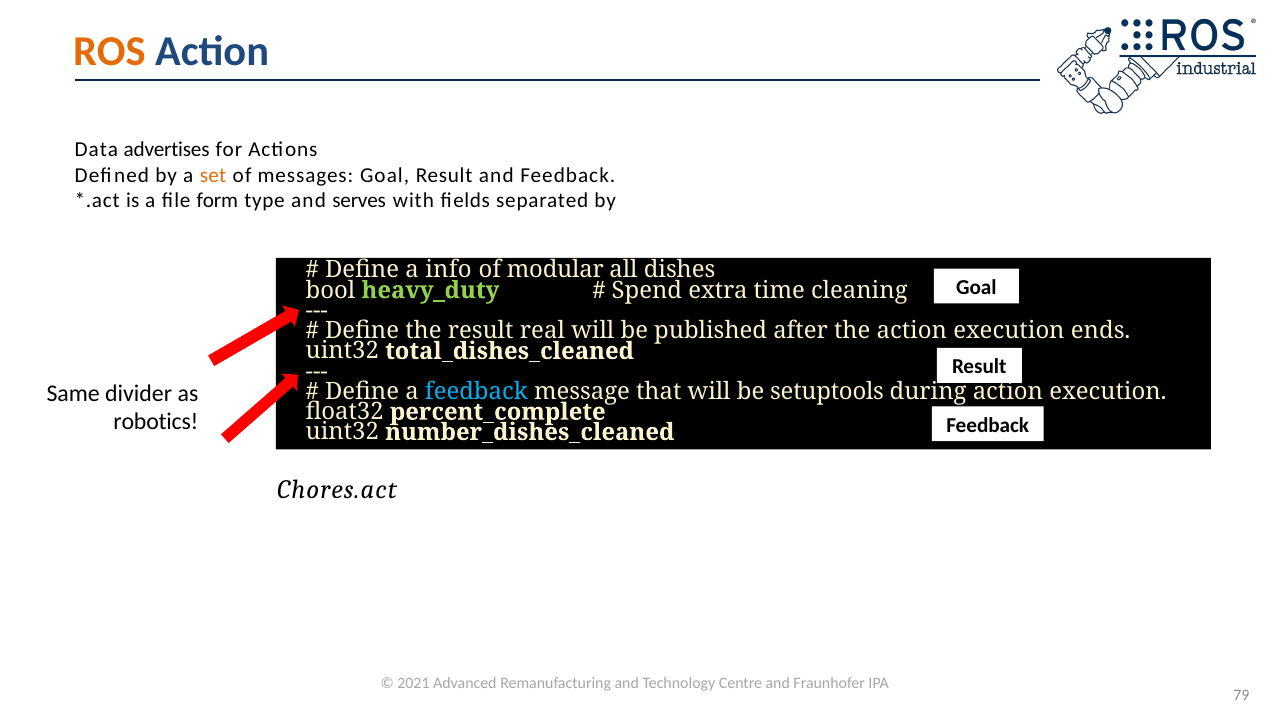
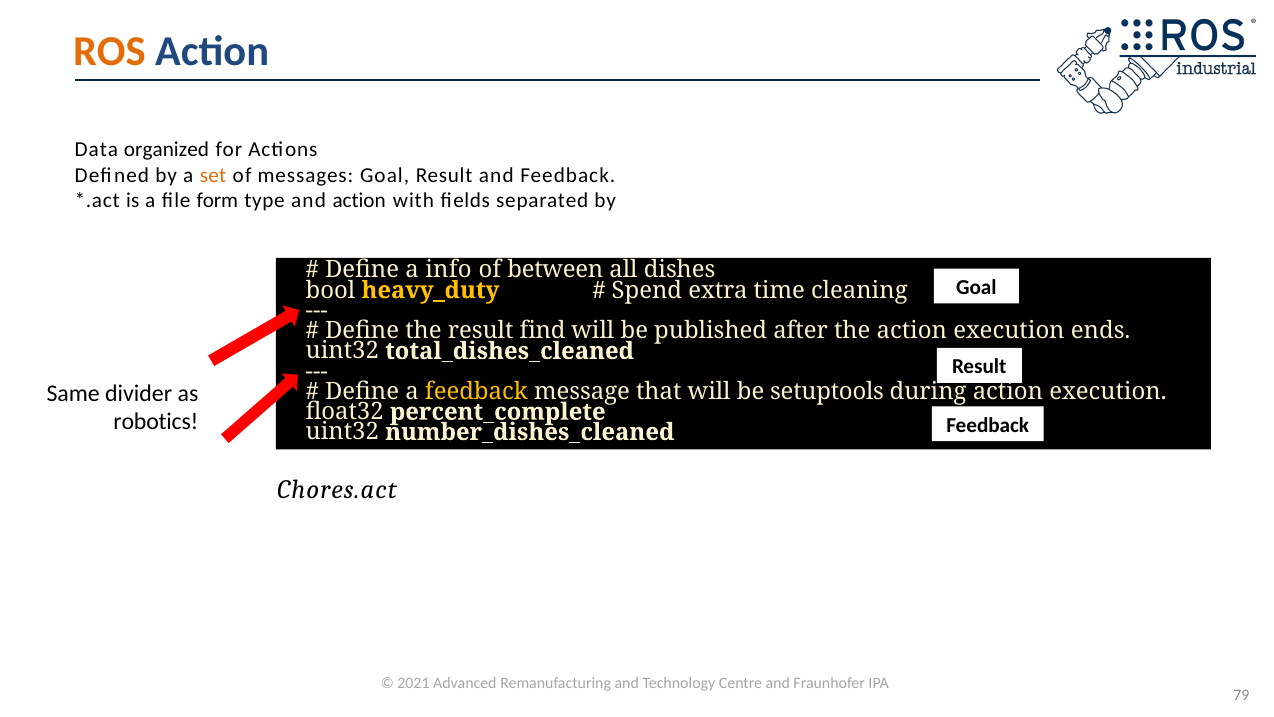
advertises: advertises -> organized (166, 150)
and serves: serves -> action (359, 201)
modular: modular -> between (555, 270)
heavy_duty colour: light green -> yellow (430, 290)
real: real -> find (543, 331)
feedback colour: light blue -> yellow (476, 391)
